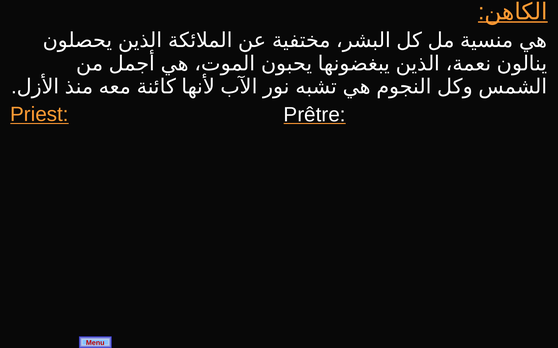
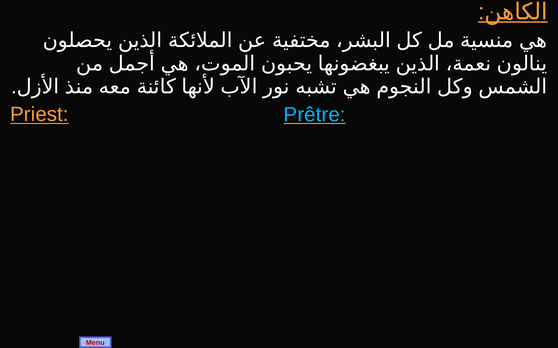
Prêtre colour: white -> light blue (315, 115)
